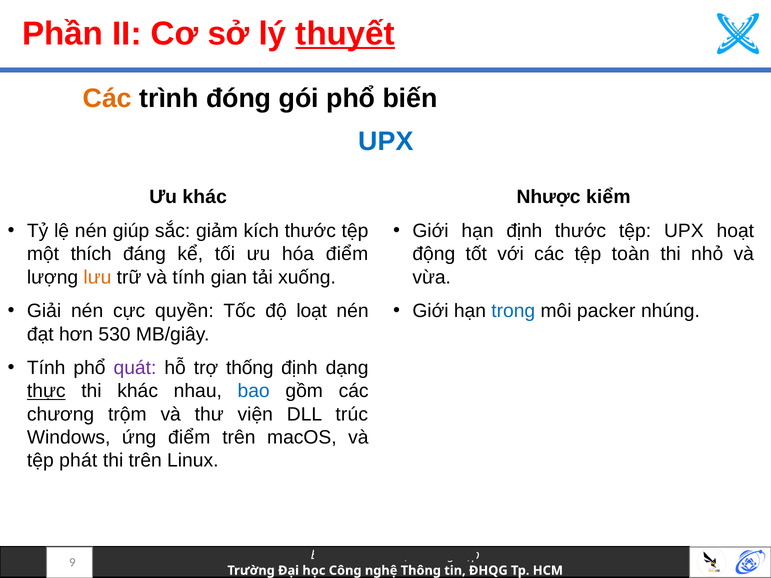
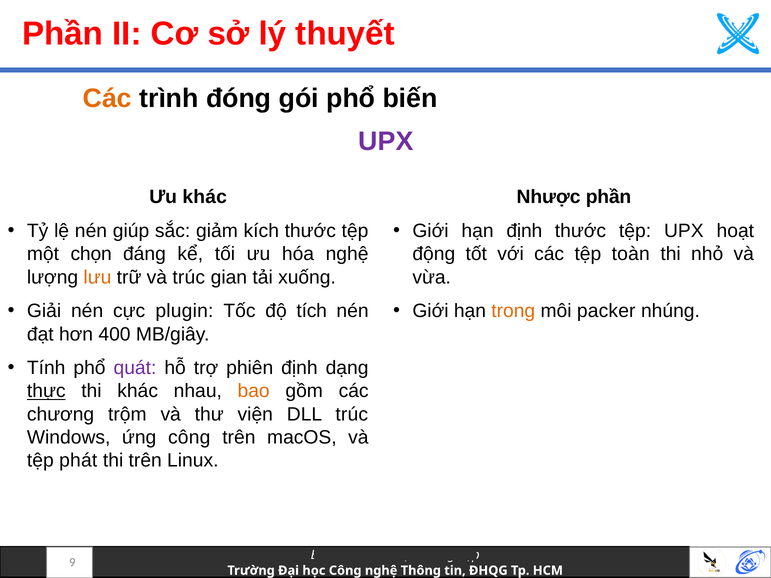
thuyết underline: present -> none (345, 34)
UPX colour: blue -> purple (386, 142)
Nhược kiểm: kiểm -> phần (608, 197)
thích: thích -> chọn (91, 254)
hóa điểm: điểm -> nghệ (347, 254)
và tính: tính -> trúc (189, 277)
trong colour: blue -> orange (513, 311)
quyền: quyền -> plugin (184, 311)
loạt: loạt -> tích (312, 311)
530: 530 -> 400 (115, 334)
thống: thống -> phiên (250, 368)
bao colour: blue -> orange (254, 391)
ứng điểm: điểm -> công (189, 438)
